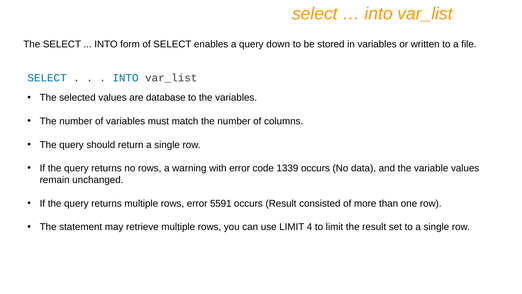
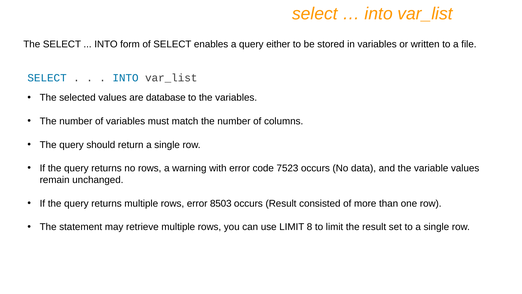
down: down -> either (278, 44)
1339: 1339 -> 7523 (287, 168)
5591: 5591 -> 8503 (221, 203)
4: 4 -> 8 (310, 227)
